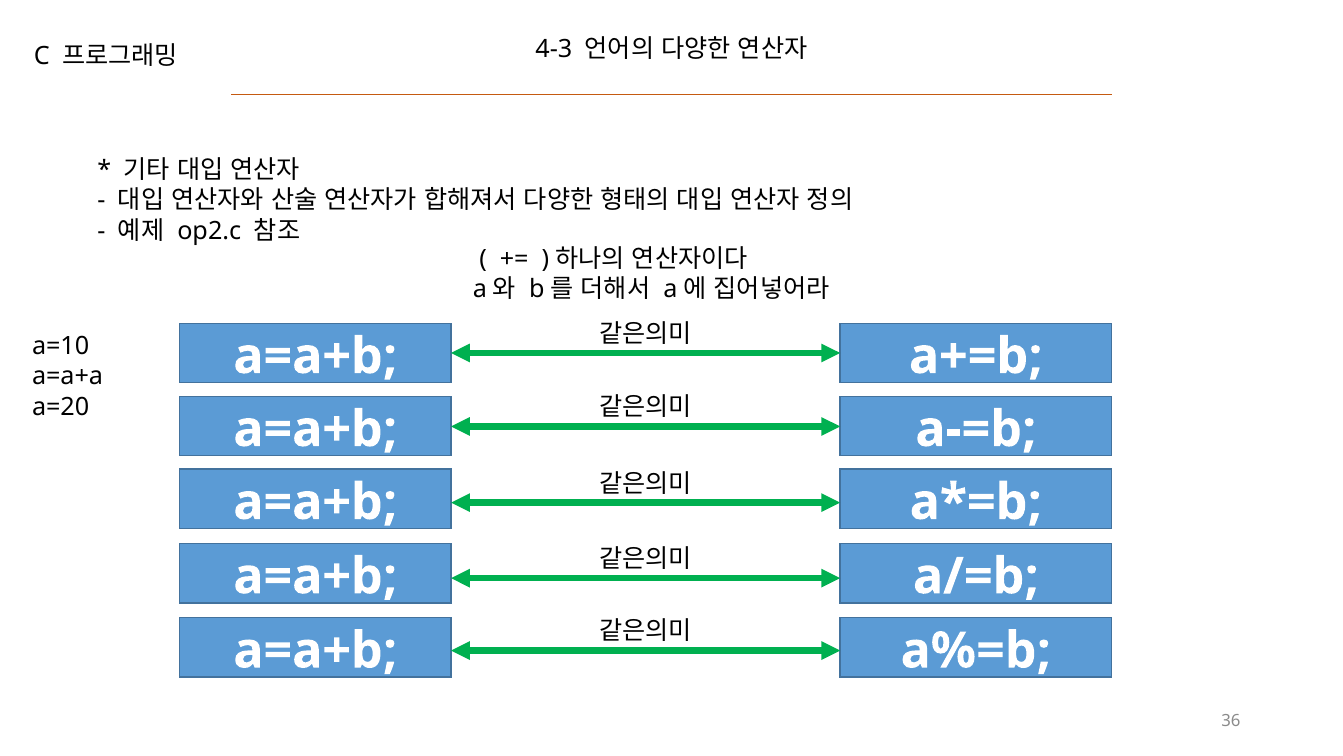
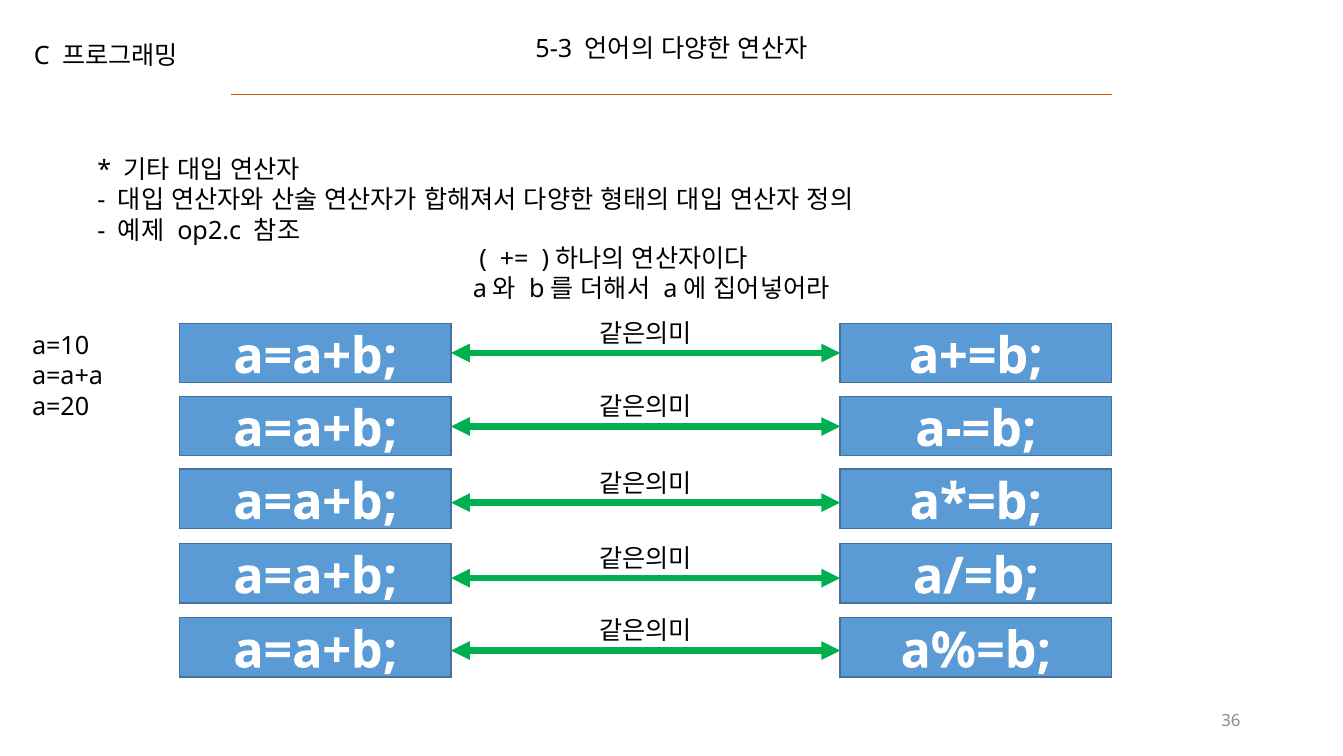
4-3: 4-3 -> 5-3 (554, 49)
